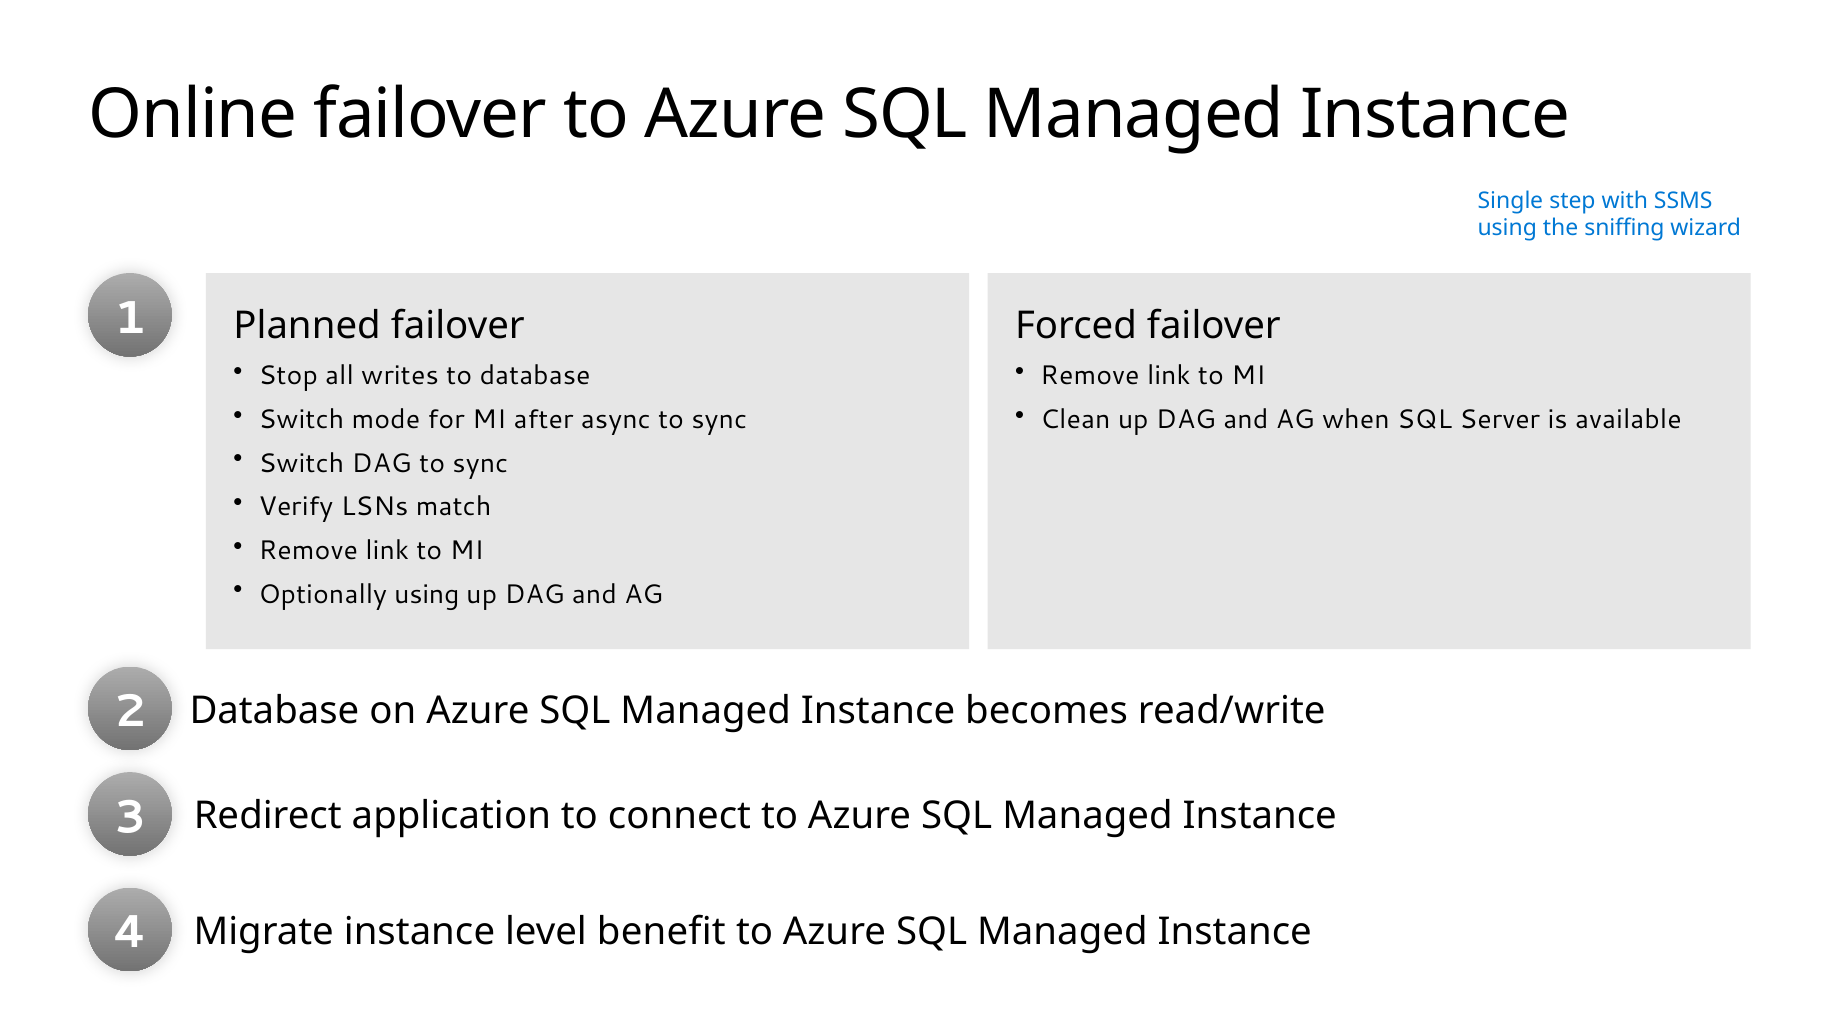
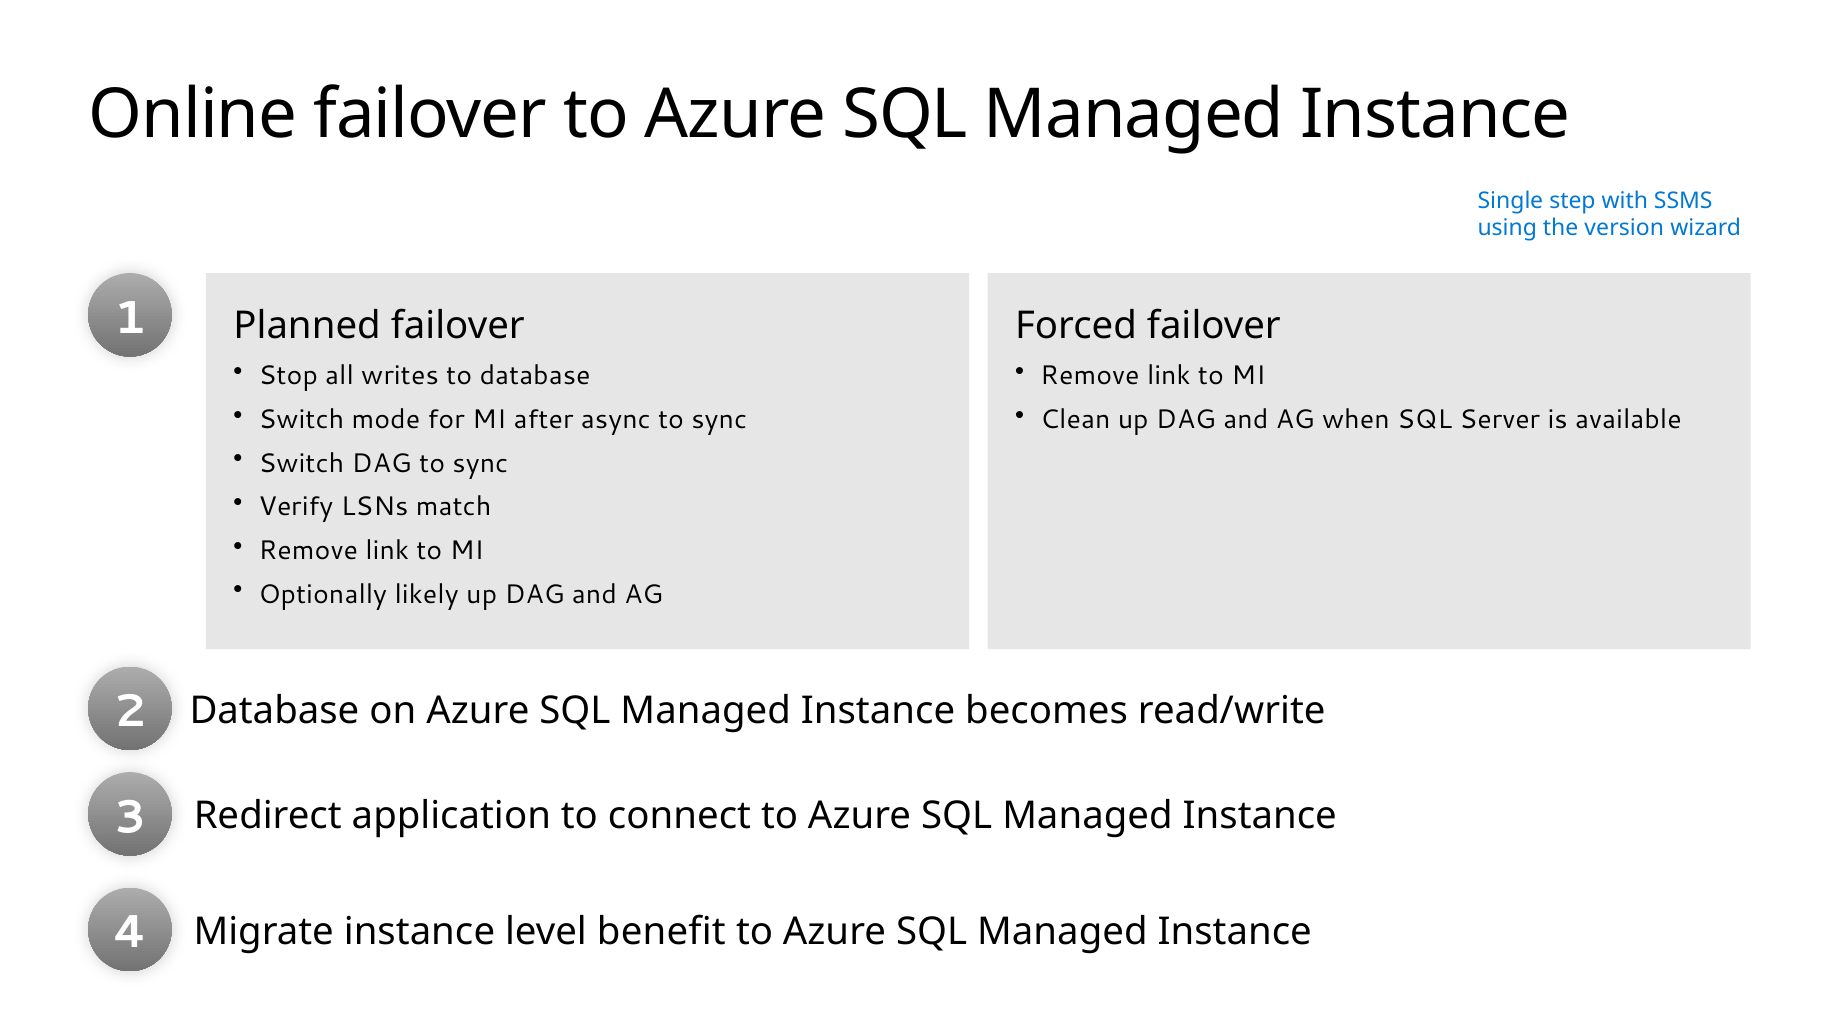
sniffing: sniffing -> version (1624, 228)
Optionally using: using -> likely (427, 595)
